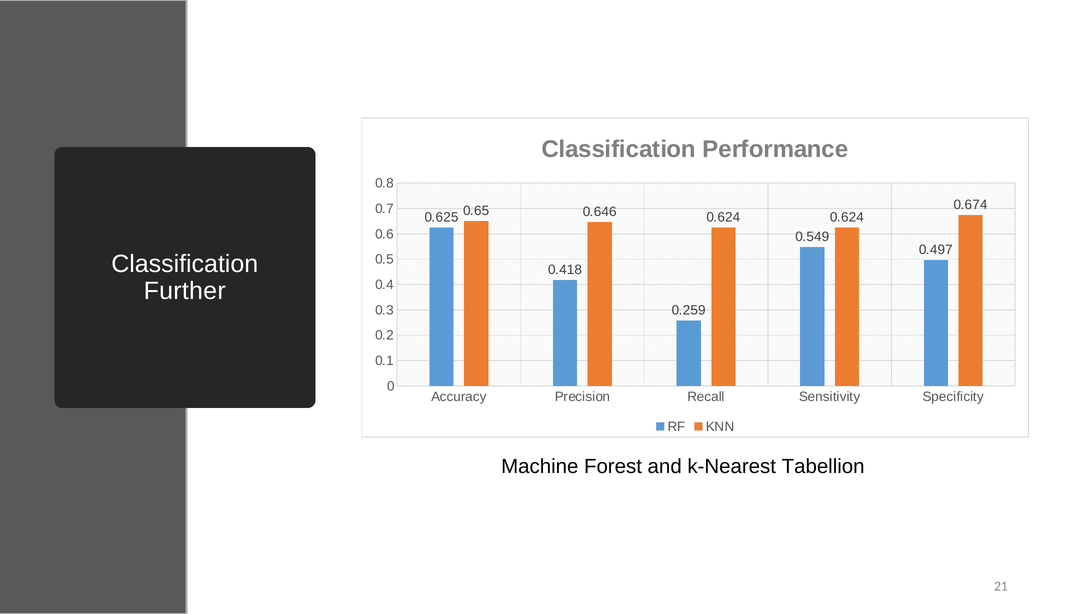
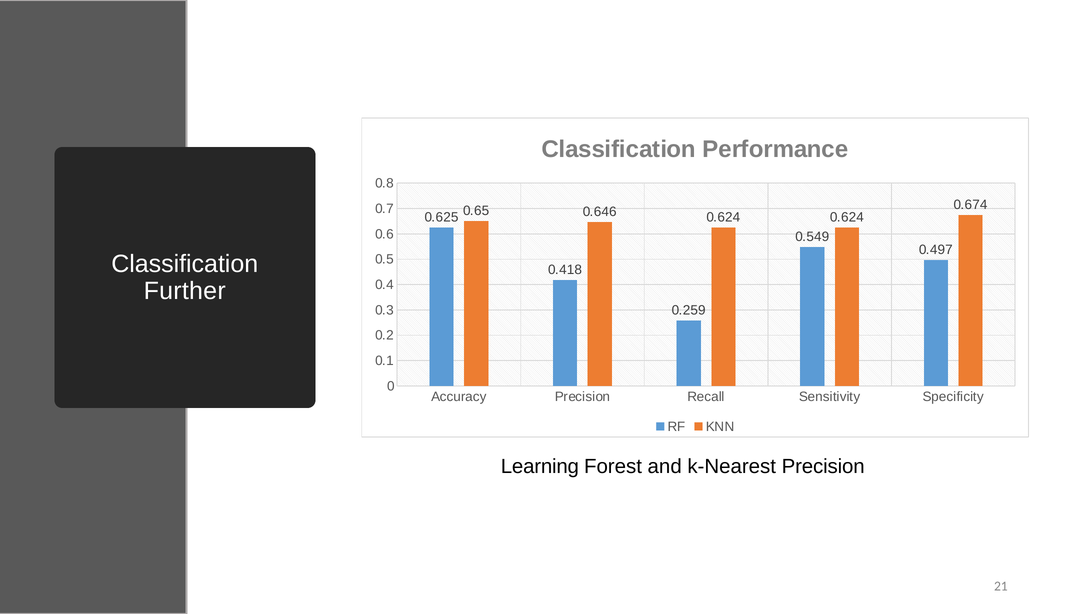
Machine: Machine -> Learning (540, 466)
k-Nearest Tabellion: Tabellion -> Precision (823, 466)
